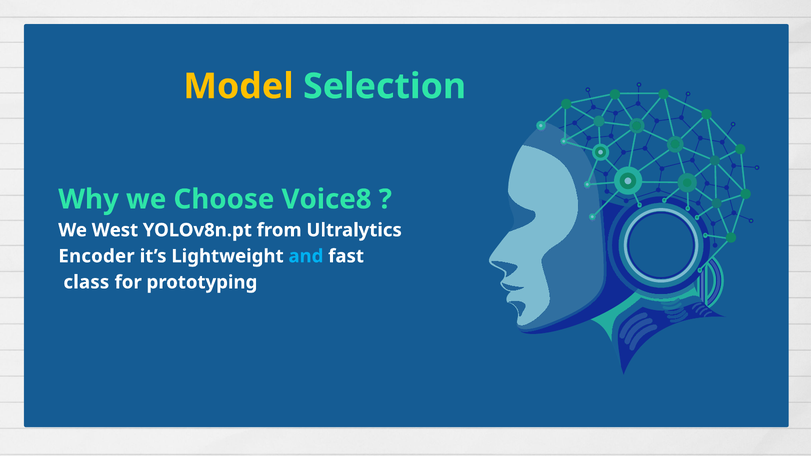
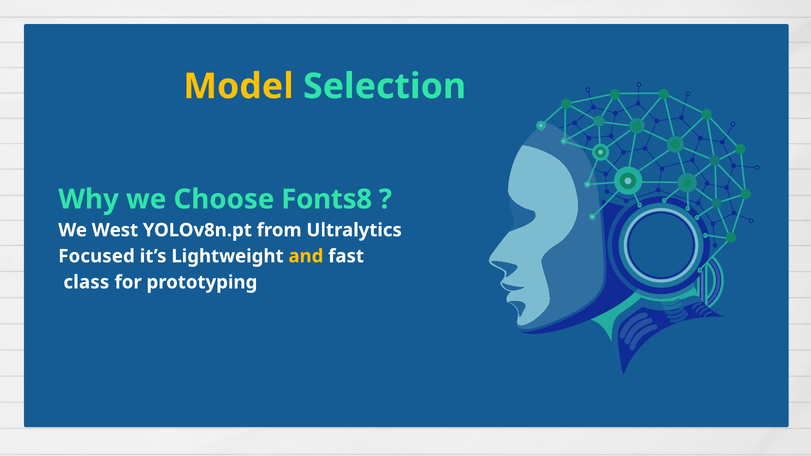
Voice8: Voice8 -> Fonts8 (327, 199)
Encoder: Encoder -> Focused (97, 256)
and colour: light blue -> yellow (306, 256)
